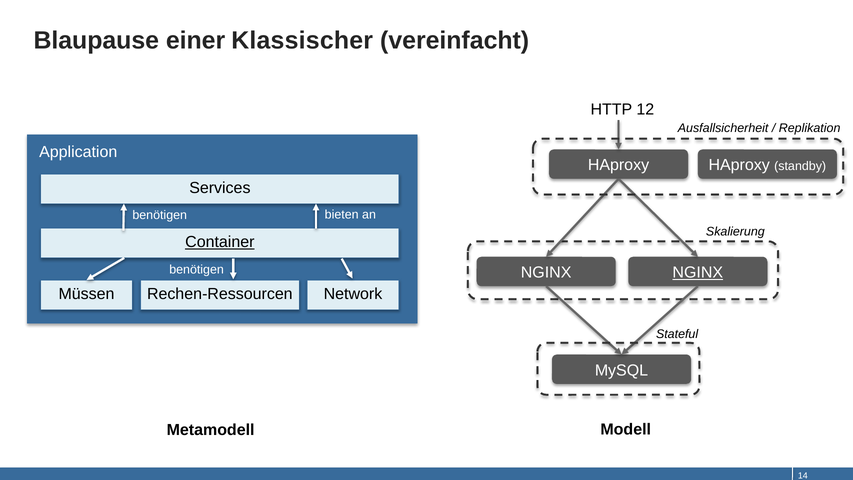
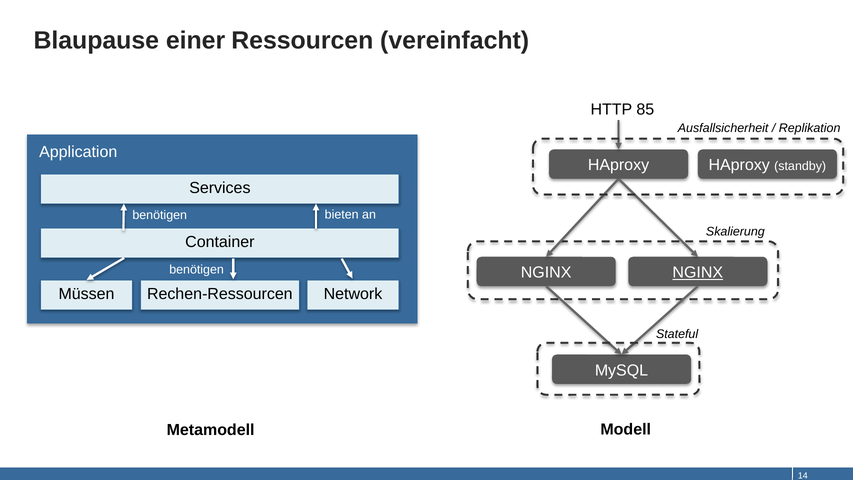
Klassischer: Klassischer -> Ressourcen (302, 41)
12: 12 -> 85 (645, 110)
Container underline: present -> none (220, 242)
